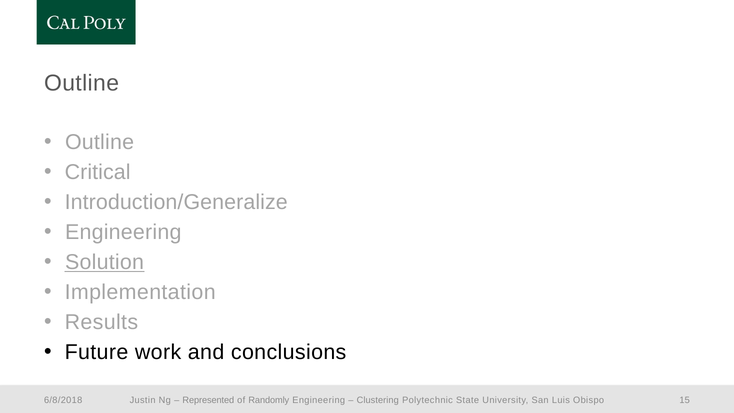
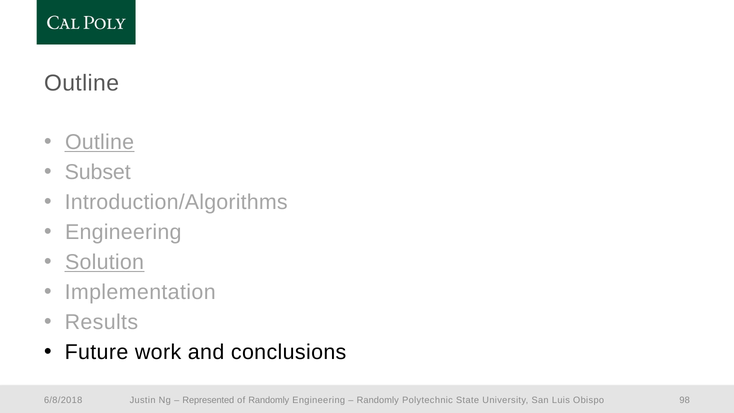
Outline underline: none -> present (100, 142)
Critical: Critical -> Subset (98, 172)
Introduction/Generalize: Introduction/Generalize -> Introduction/Algorithms (176, 202)
Clustering: Clustering -> Randomly (378, 400)
15: 15 -> 98 (685, 400)
